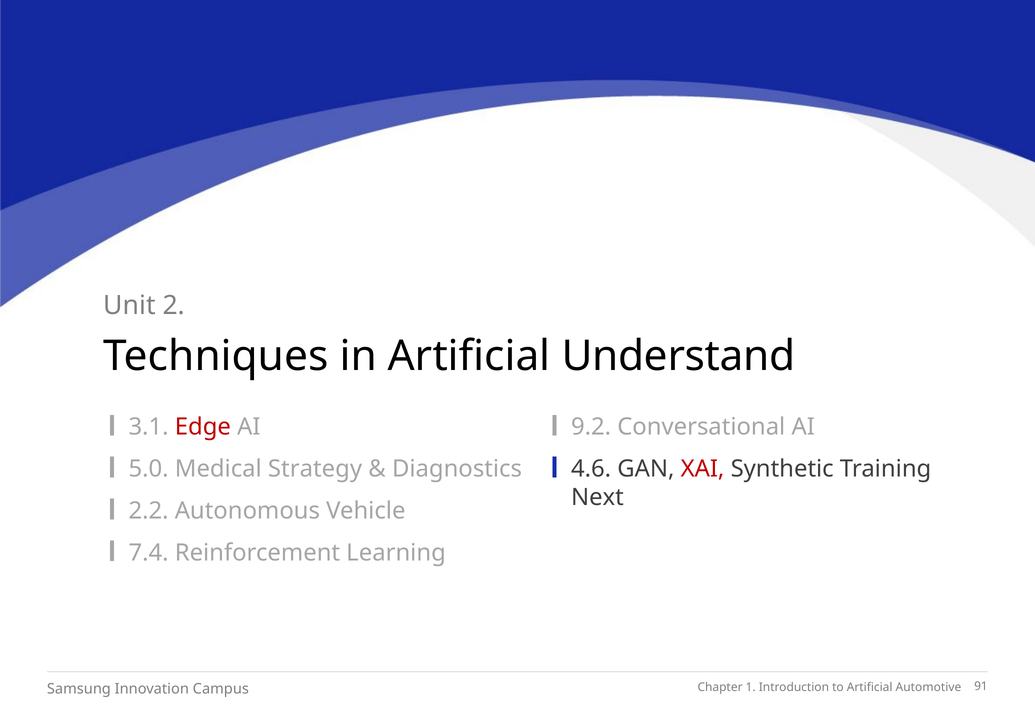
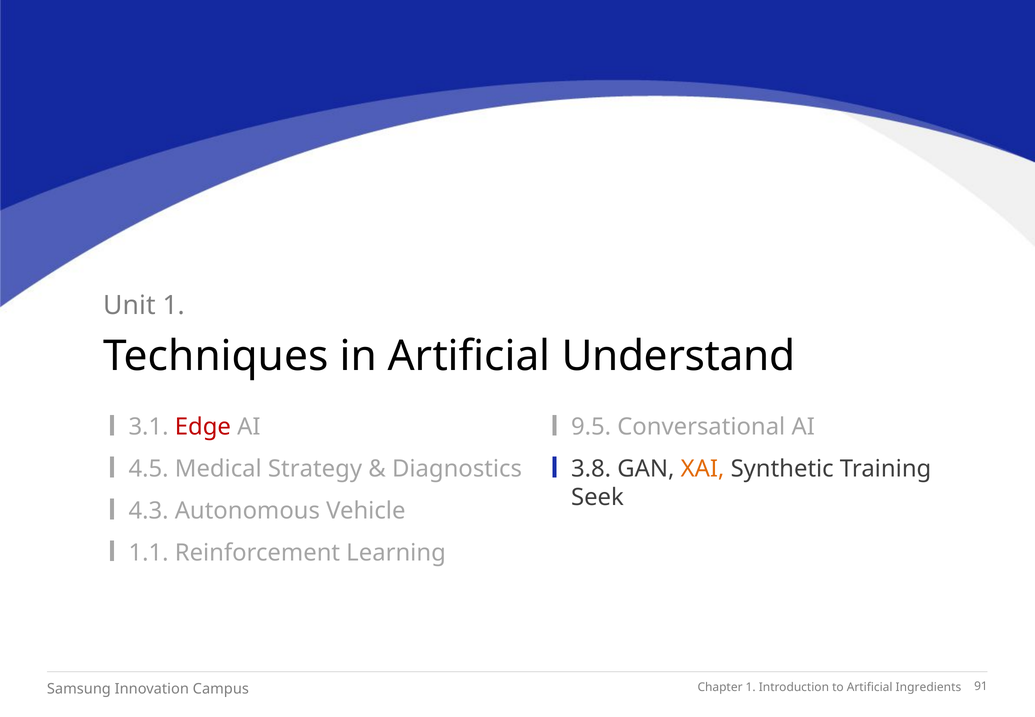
Unit 2: 2 -> 1 (174, 305)
9.2: 9.2 -> 9.5 (591, 427)
5.0: 5.0 -> 4.5 (149, 469)
4.6: 4.6 -> 3.8 (591, 469)
XAI colour: red -> orange (703, 469)
Next: Next -> Seek (597, 497)
2.2: 2.2 -> 4.3 (149, 511)
7.4: 7.4 -> 1.1 (149, 552)
Automotive: Automotive -> Ingredients (928, 687)
